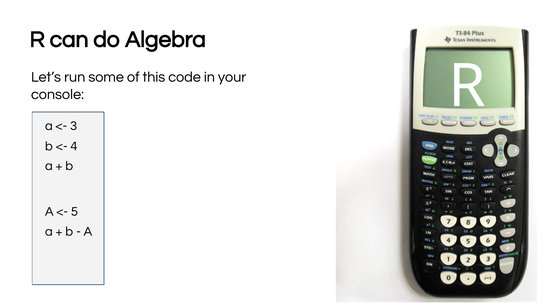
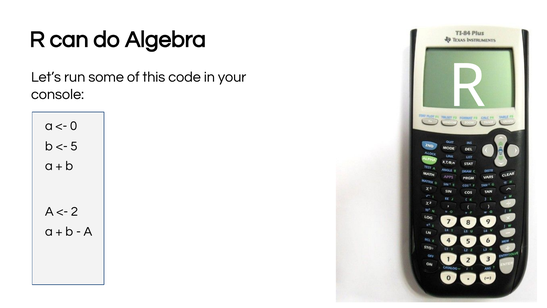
3: 3 -> 0 (74, 126)
4: 4 -> 5 (74, 146)
5: 5 -> 2 (74, 211)
